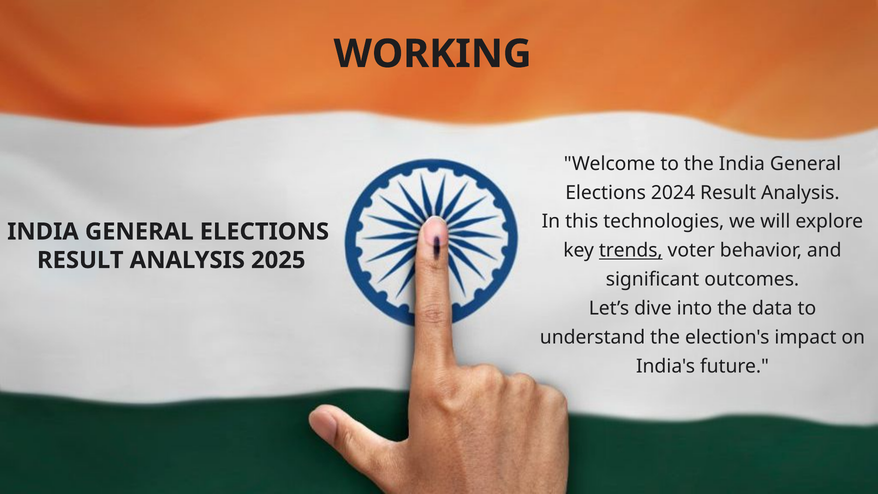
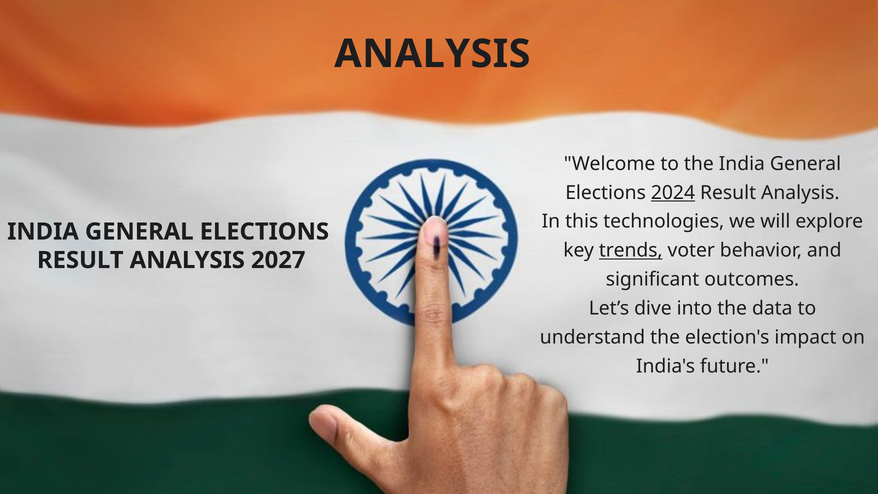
WORKING: WORKING -> ANALYSIS (432, 54)
2024 underline: none -> present (673, 193)
2025: 2025 -> 2027 (278, 260)
